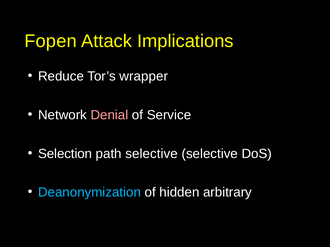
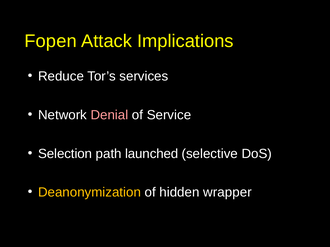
wrapper: wrapper -> services (144, 77)
path selective: selective -> launched (152, 154)
Deanonymization colour: light blue -> yellow (89, 193)
arbitrary: arbitrary -> wrapper (227, 193)
